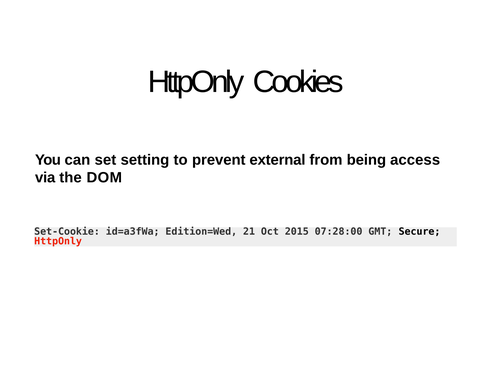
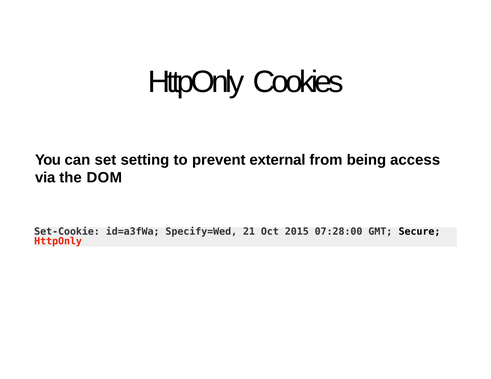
Edition=Wed: Edition=Wed -> Specify=Wed (201, 232)
